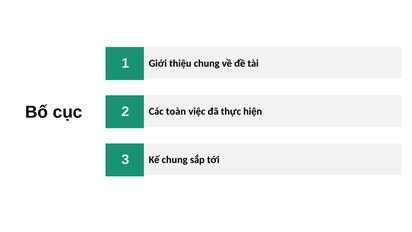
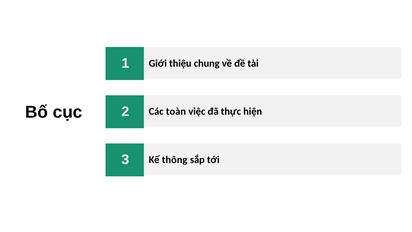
Kế chung: chung -> thông (175, 160)
